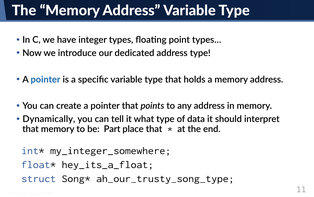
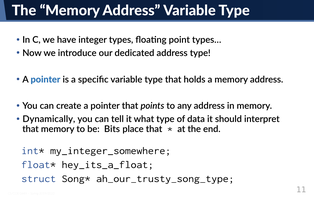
Part: Part -> Bits (112, 129)
